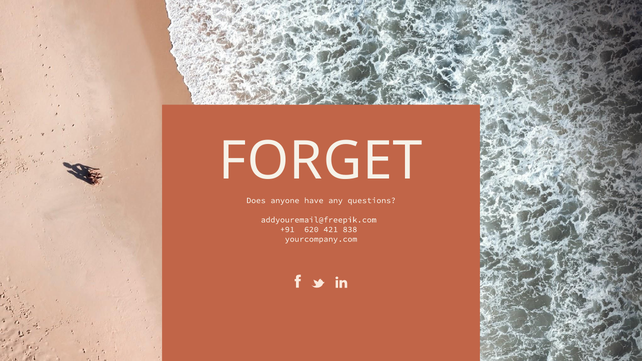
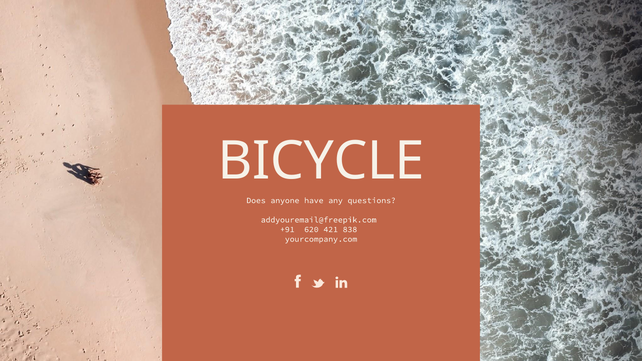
FORGET: FORGET -> BICYCLE (321, 161)
